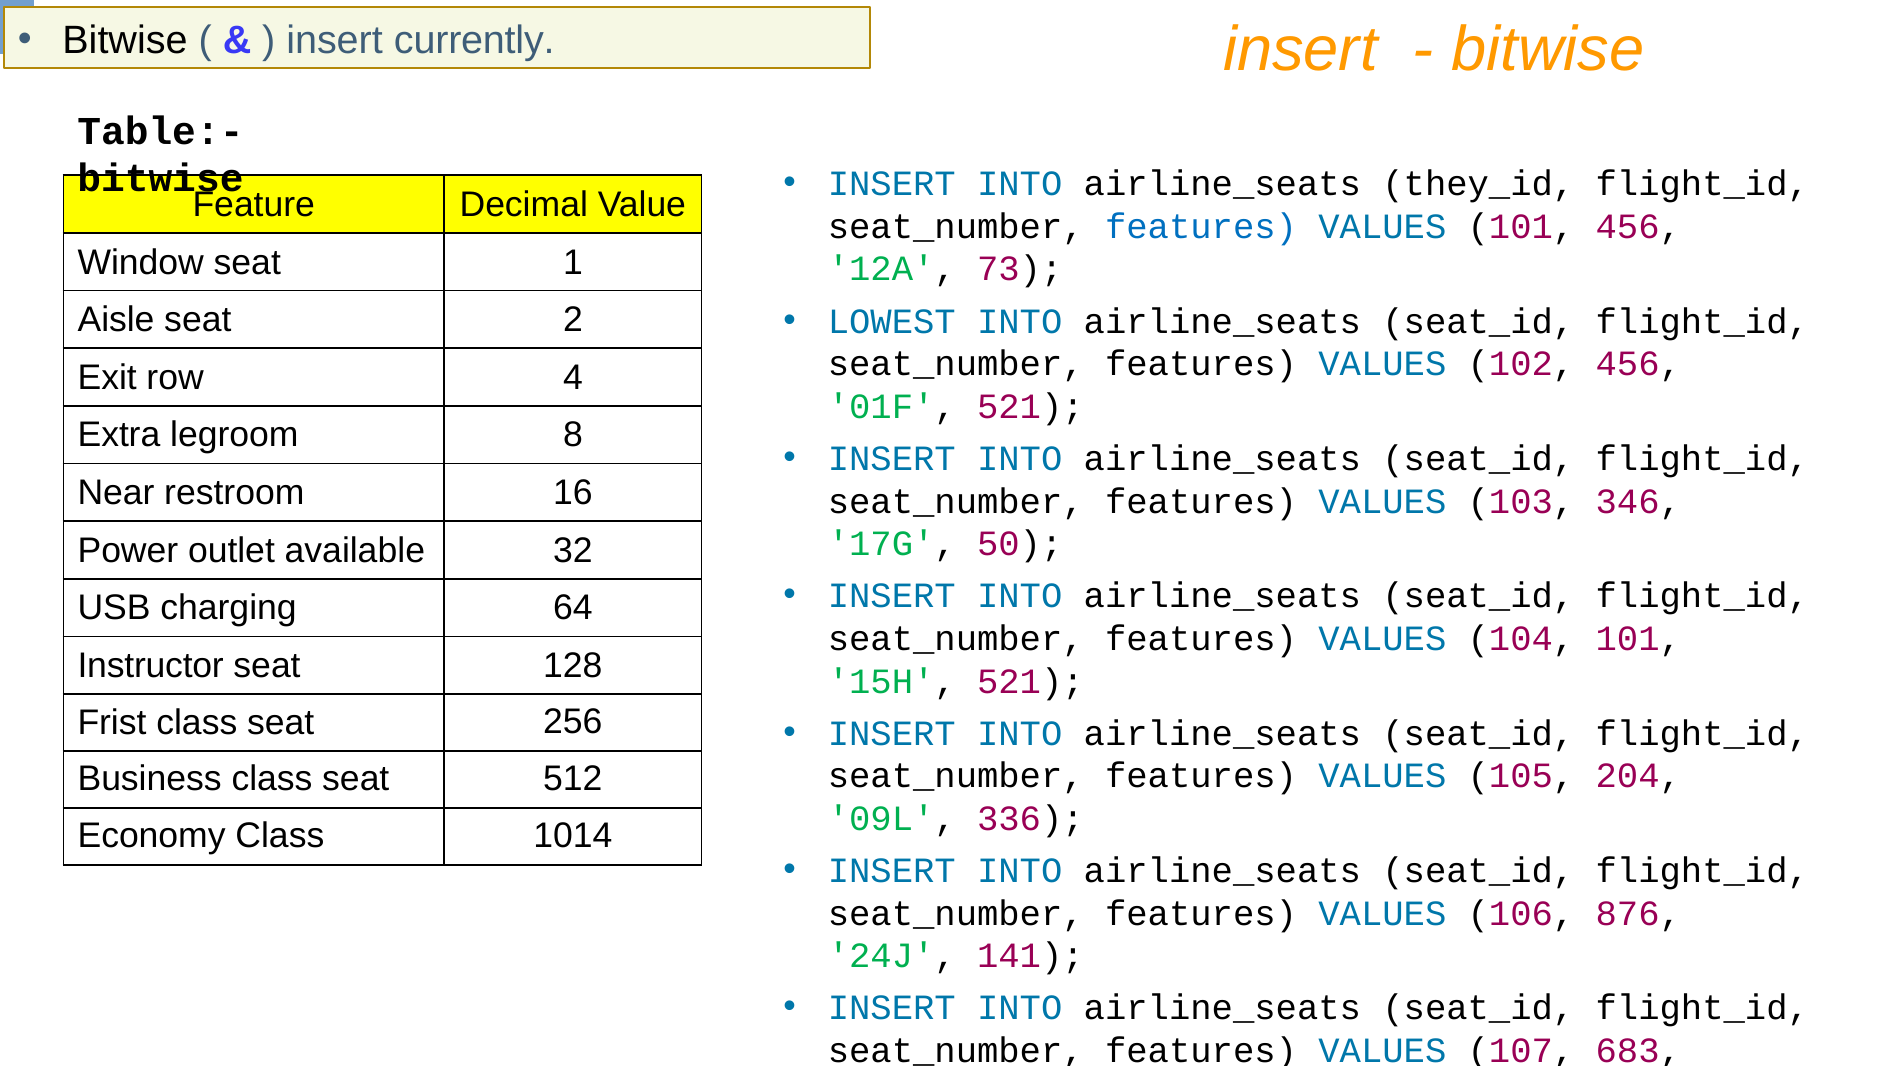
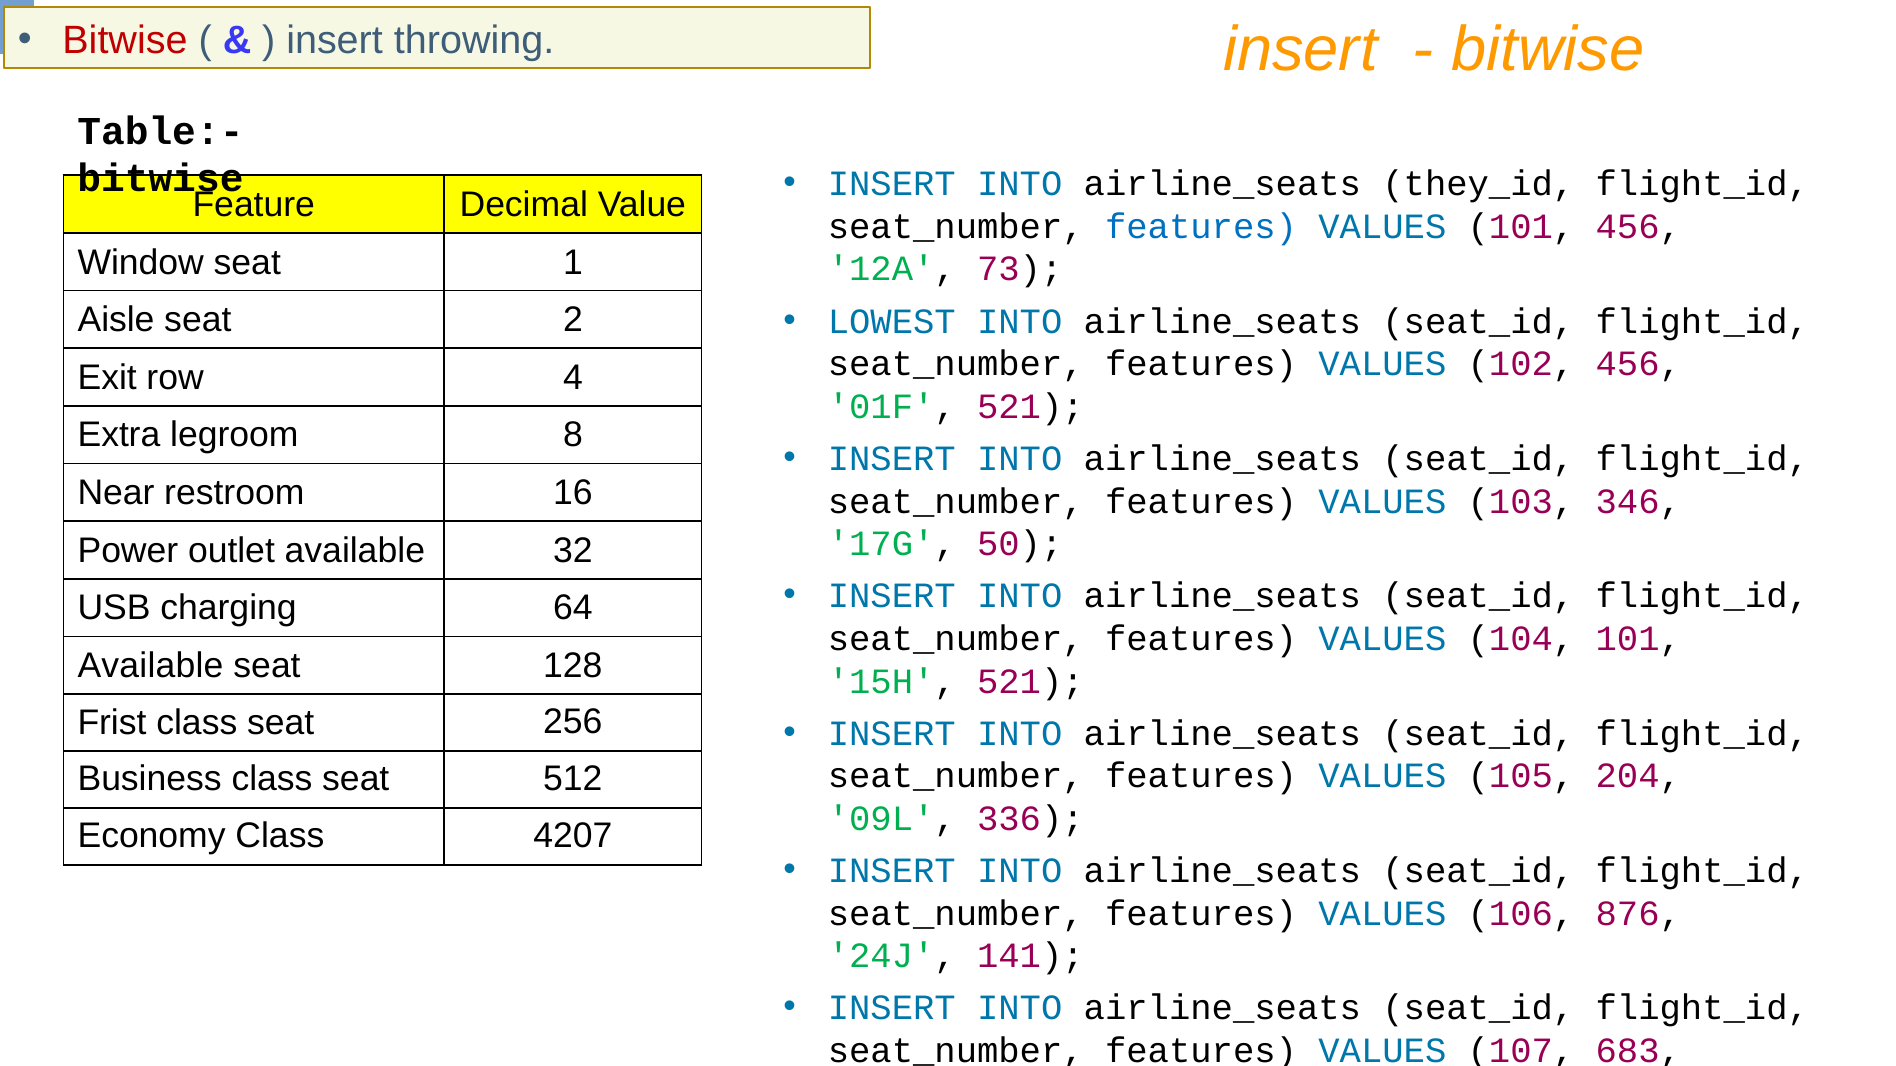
Bitwise colour: black -> red (125, 40)
currently: currently -> throwing (474, 40)
Instructor: Instructor -> Available (150, 666)
1014: 1014 -> 4207 (573, 836)
